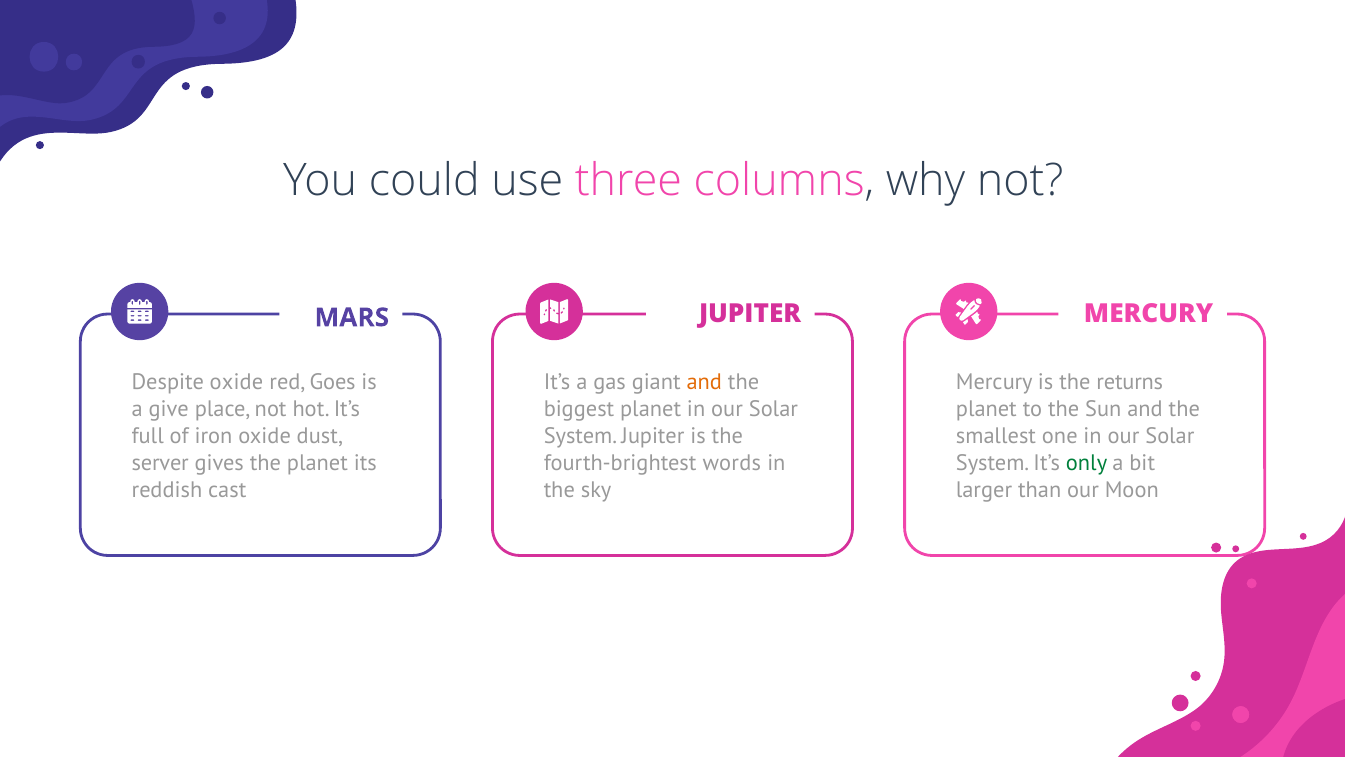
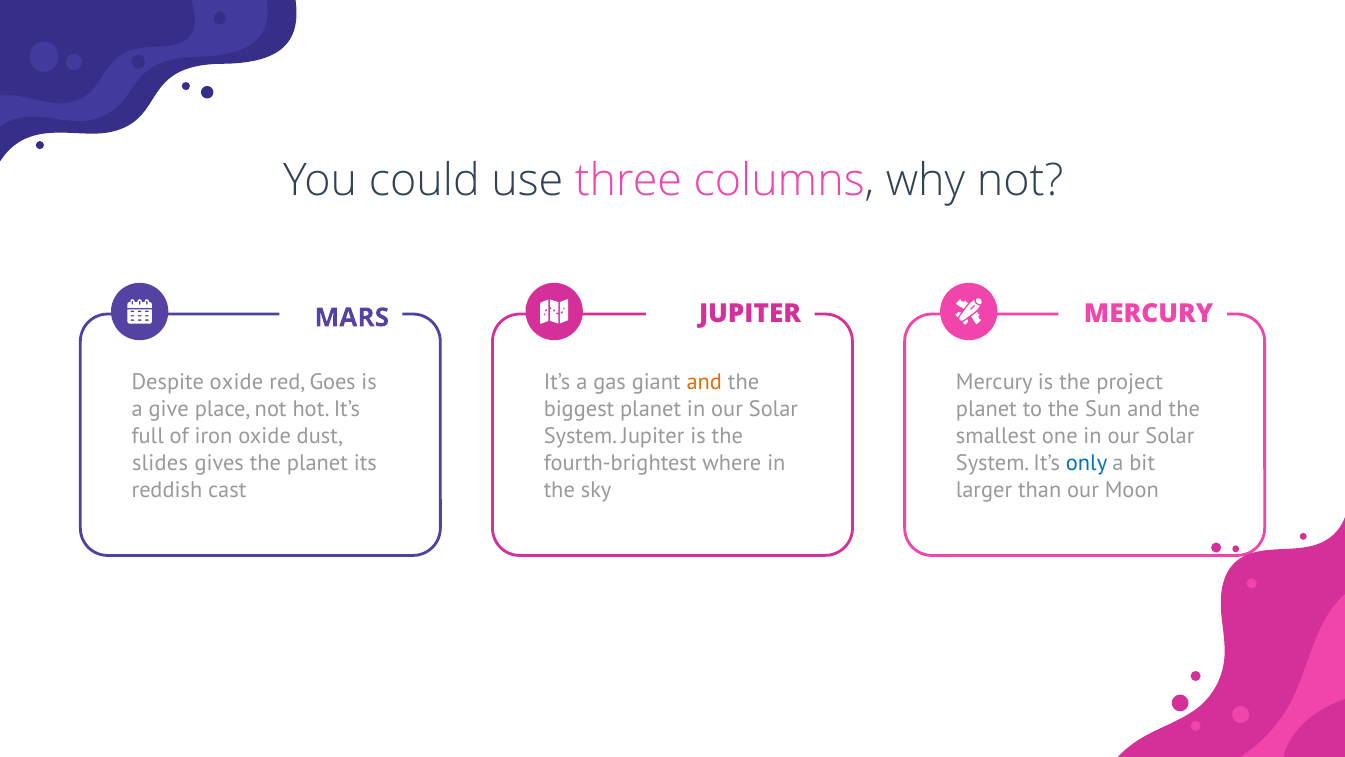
returns: returns -> project (1130, 382)
server: server -> slides (160, 463)
words: words -> where (732, 463)
only colour: green -> blue (1087, 463)
